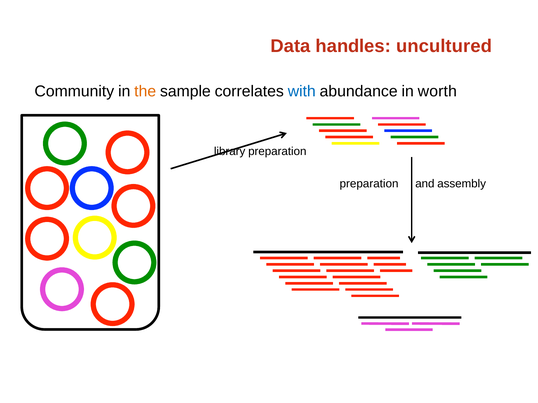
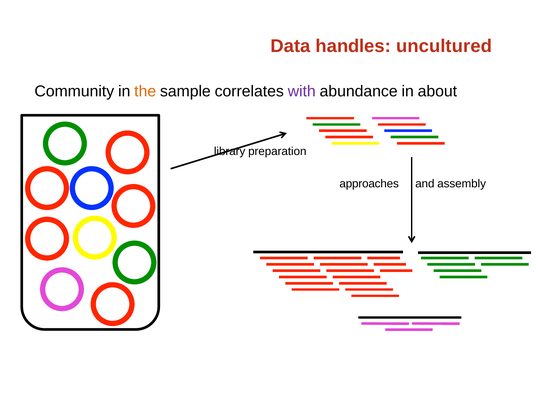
with colour: blue -> purple (302, 92)
worth: worth -> about (437, 92)
preparation: preparation -> approaches (369, 184)
